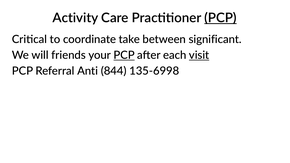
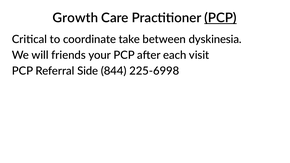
Activity: Activity -> Growth (75, 18)
significant: significant -> dyskinesia (215, 39)
PCP underline: present -> none (124, 55)
visit underline: present -> none (199, 55)
Anti: Anti -> Side (88, 71)
135-6998: 135-6998 -> 225-6998 (154, 71)
